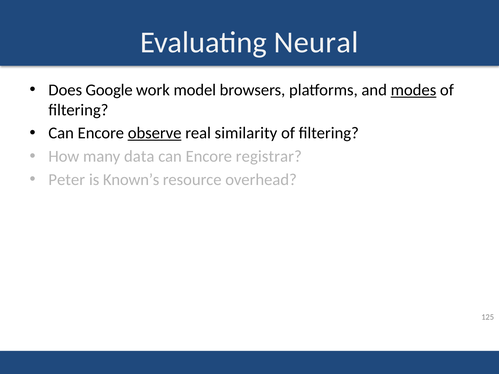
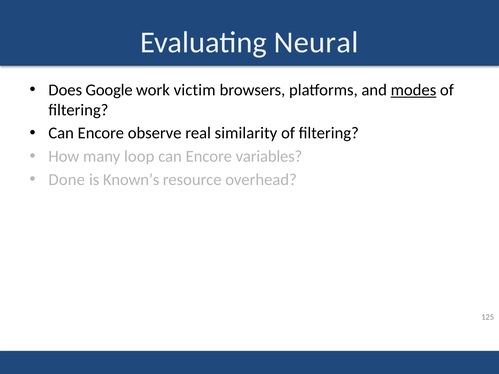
model: model -> victim (195, 90)
observe underline: present -> none (155, 133)
data: data -> loop (139, 157)
registrar: registrar -> variables (269, 157)
Peter: Peter -> Done (67, 180)
